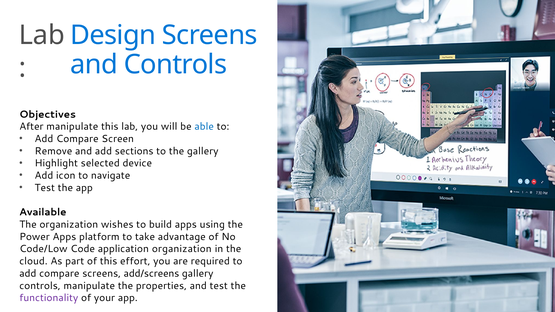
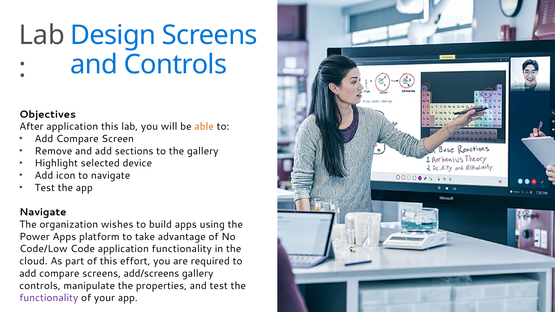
After manipulate: manipulate -> application (72, 127)
able colour: blue -> orange (204, 127)
Available: Available -> Navigate (43, 212)
application organization: organization -> functionality (182, 249)
